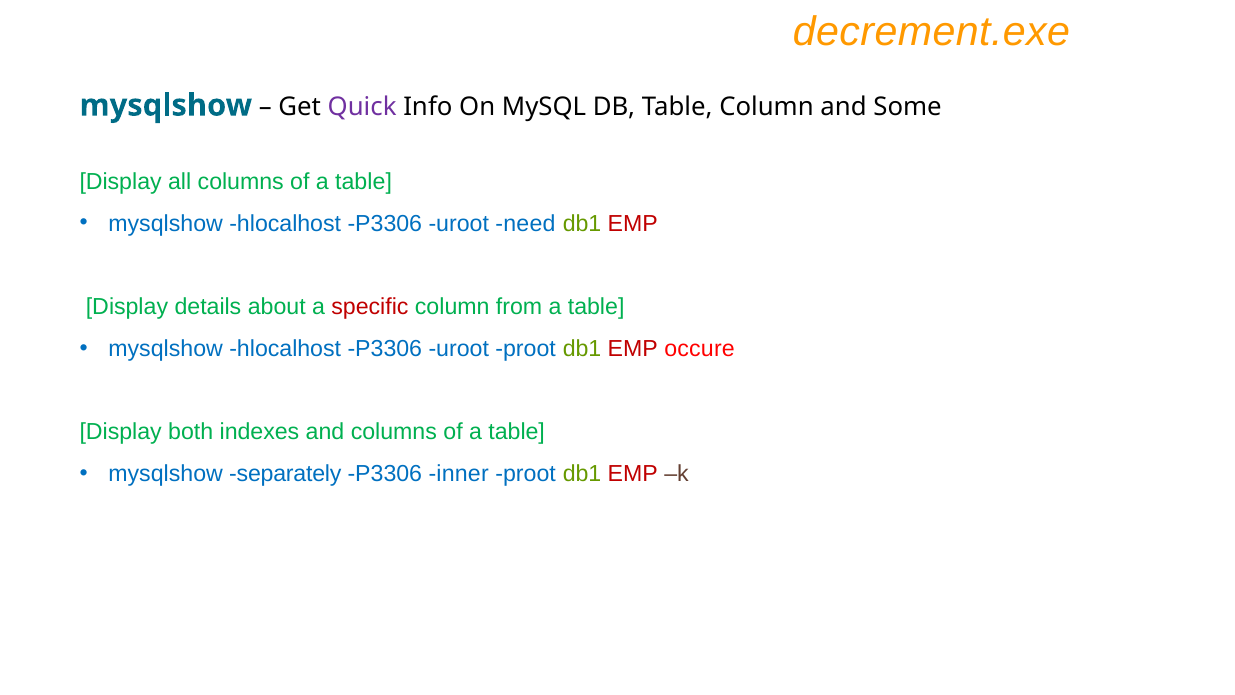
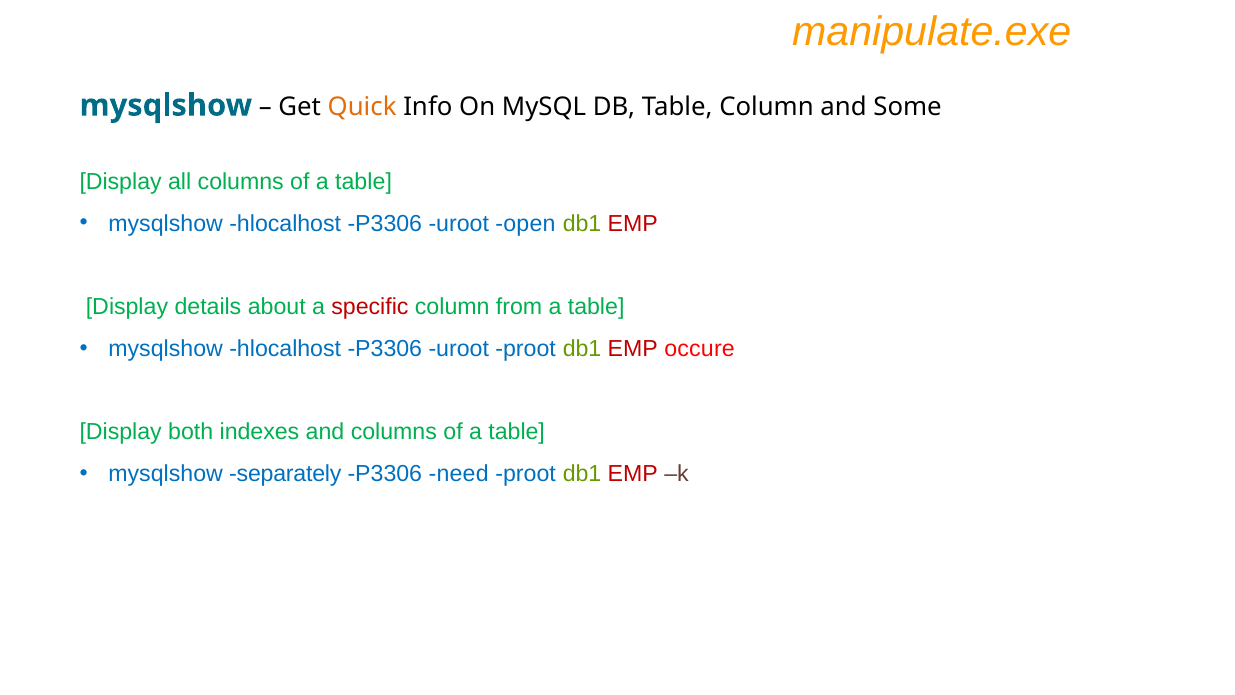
decrement.exe: decrement.exe -> manipulate.exe (932, 32)
Quick colour: purple -> orange (362, 107)
need: need -> open (525, 223)
inner: inner -> need (459, 474)
